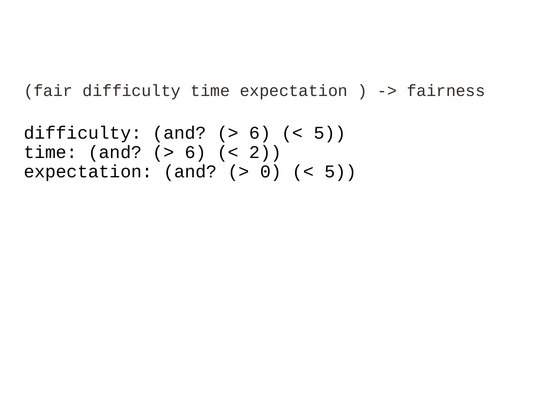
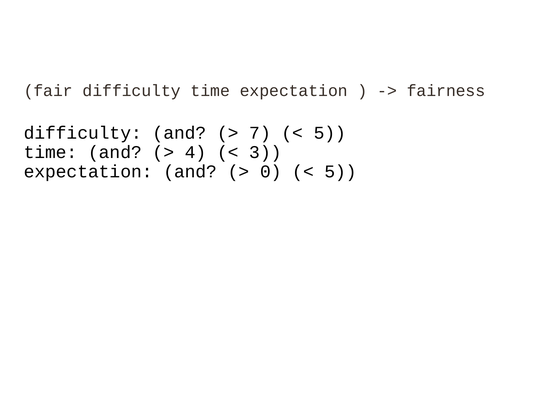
6: 6 -> 7 (260, 133)
6: 6 -> 4 (196, 152)
2: 2 -> 3 (265, 152)
